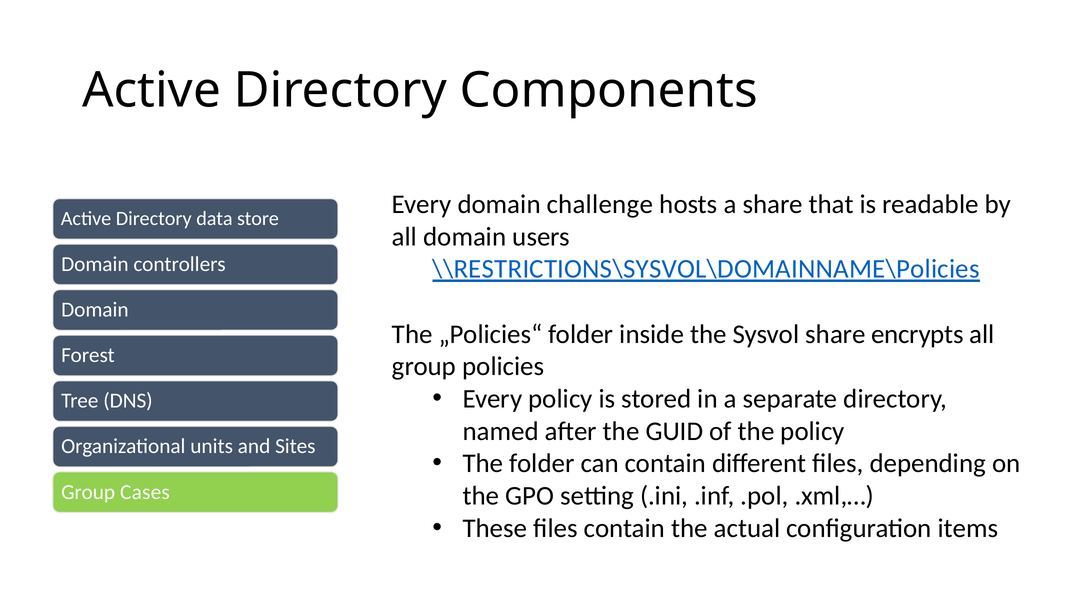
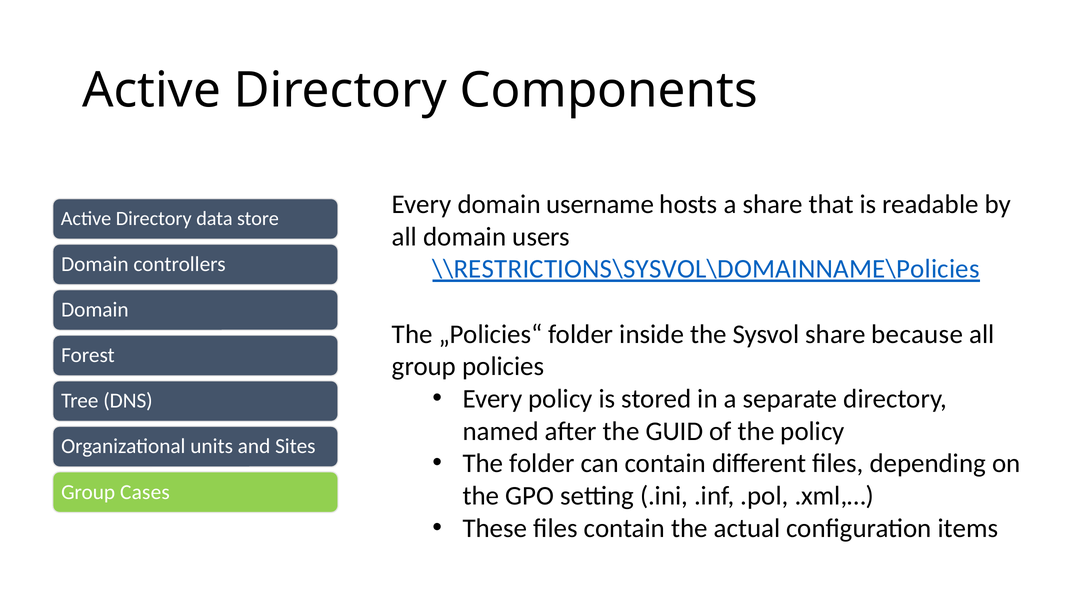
challenge: challenge -> username (600, 205)
encrypts: encrypts -> because (917, 334)
